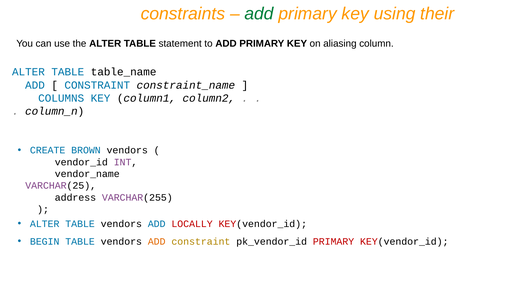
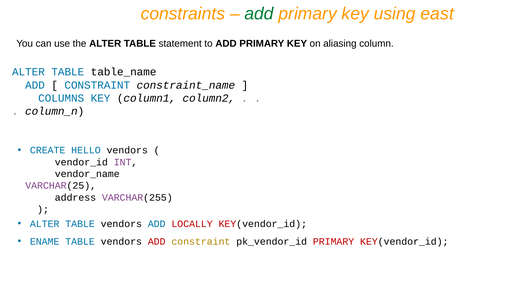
their: their -> east (437, 14)
BROWN: BROWN -> HELLO (86, 150)
BEGIN: BEGIN -> ENAME (45, 241)
ADD colour: orange -> red (157, 241)
